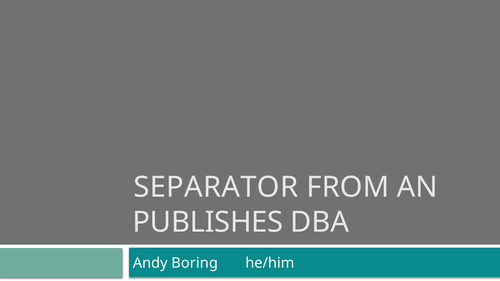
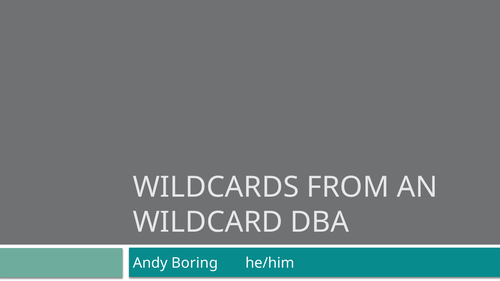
SEPARATOR: SEPARATOR -> WILDCARDS (216, 187)
PUBLISHES: PUBLISHES -> WILDCARD (208, 222)
